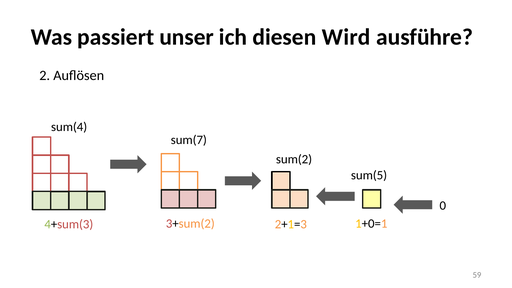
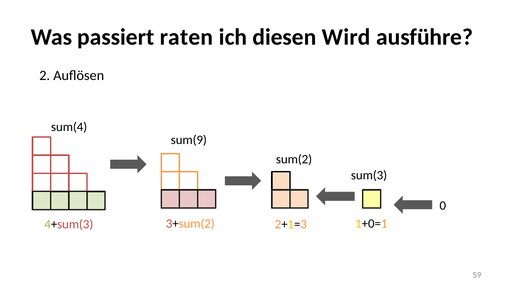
unser: unser -> raten (186, 37)
sum(7: sum(7 -> sum(9 (189, 140)
sum(5: sum(5 -> sum(3 (369, 175)
